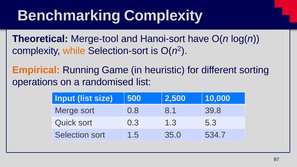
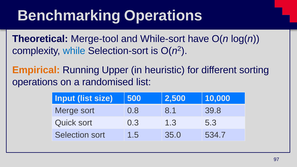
Benchmarking Complexity: Complexity -> Operations (163, 16)
Hanoi-sort: Hanoi-sort -> While-sort (163, 39)
while colour: orange -> blue (74, 51)
Game: Game -> Upper (115, 70)
